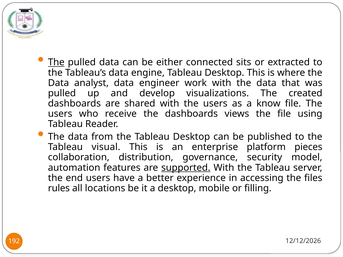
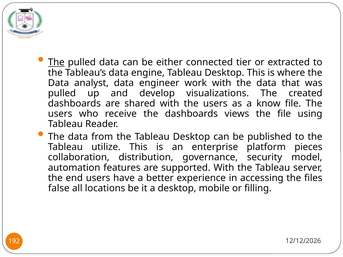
sits: sits -> tier (244, 62)
visual: visual -> utilize (106, 147)
supported underline: present -> none (186, 168)
rules: rules -> false (59, 188)
